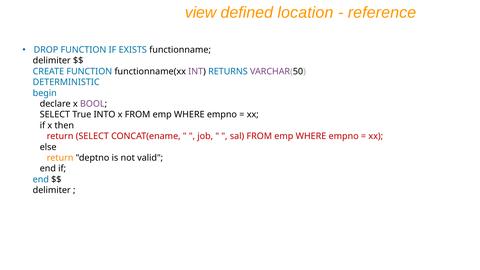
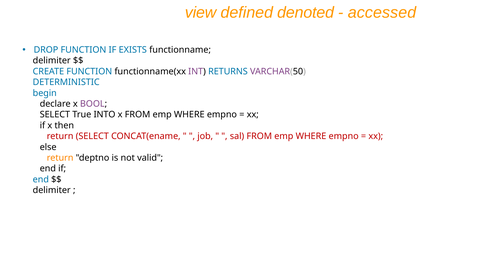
location: location -> denoted (306, 12)
reference: reference -> accessed (382, 12)
